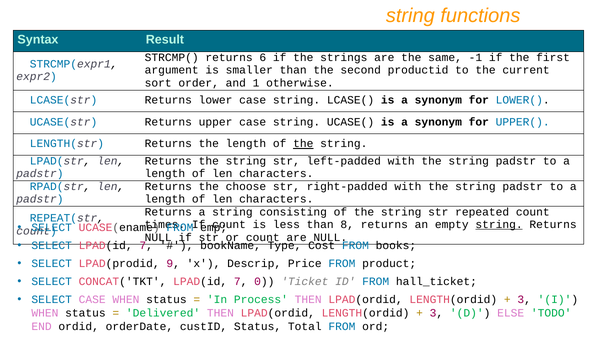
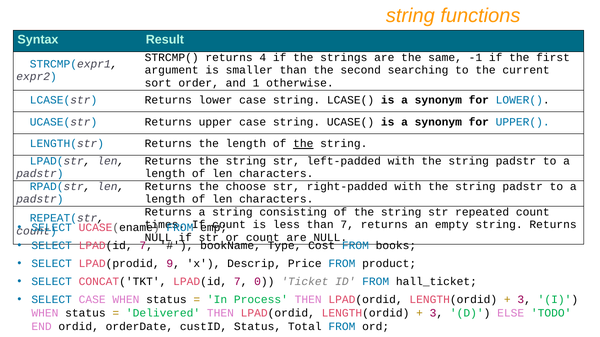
6: 6 -> 4 (263, 58)
productid: productid -> searching (418, 70)
than 8: 8 -> 7 (347, 225)
string underline: present -> none (499, 225)
